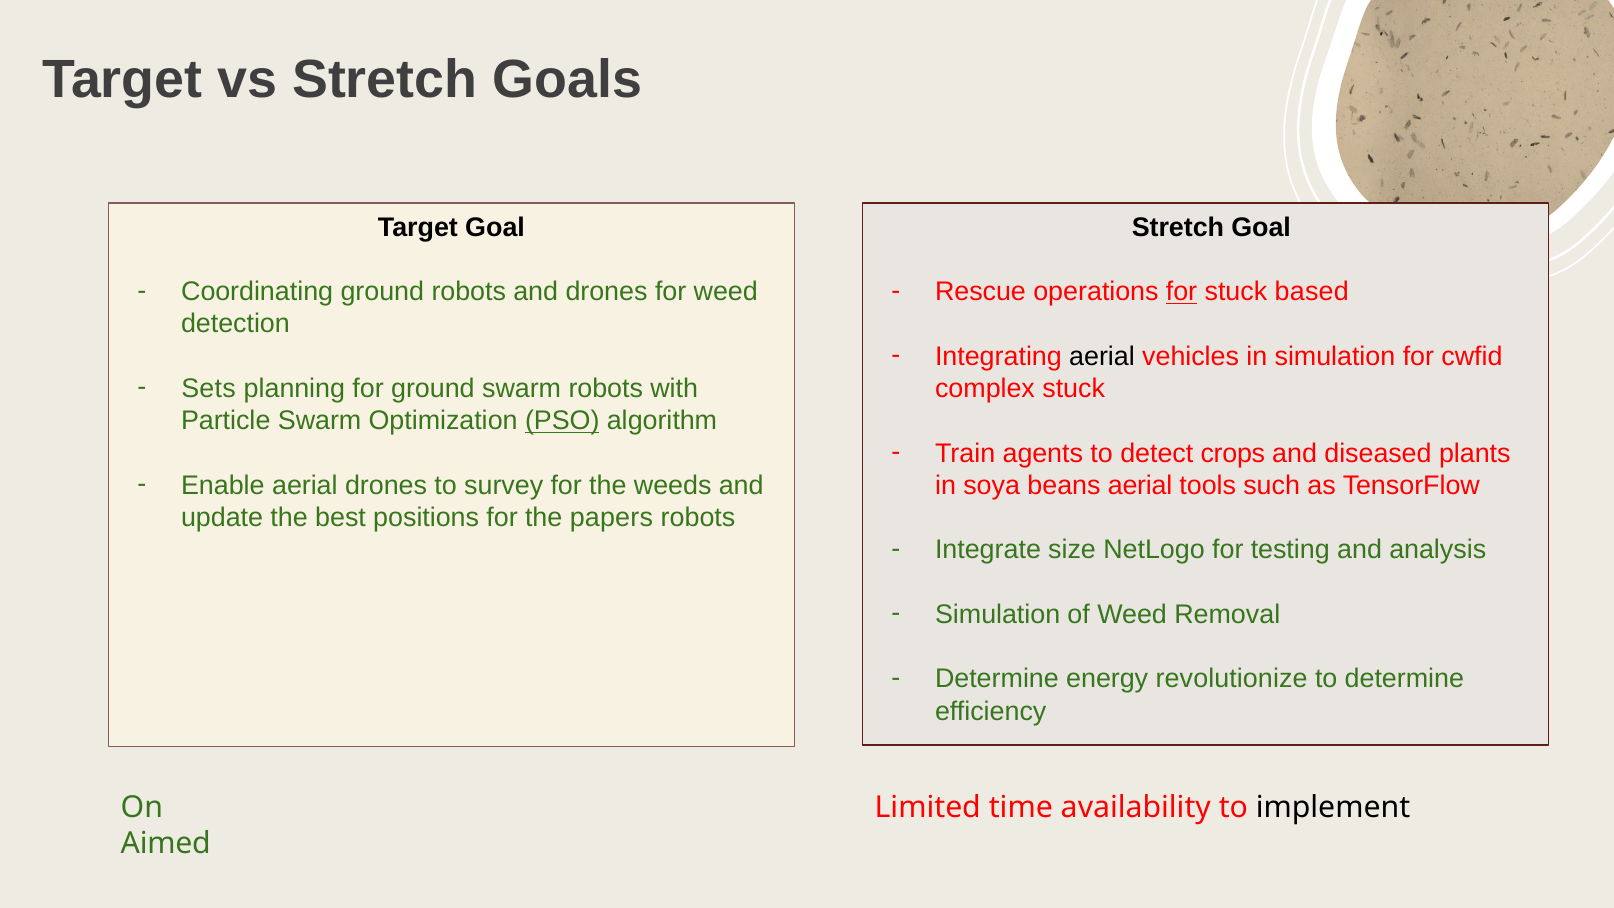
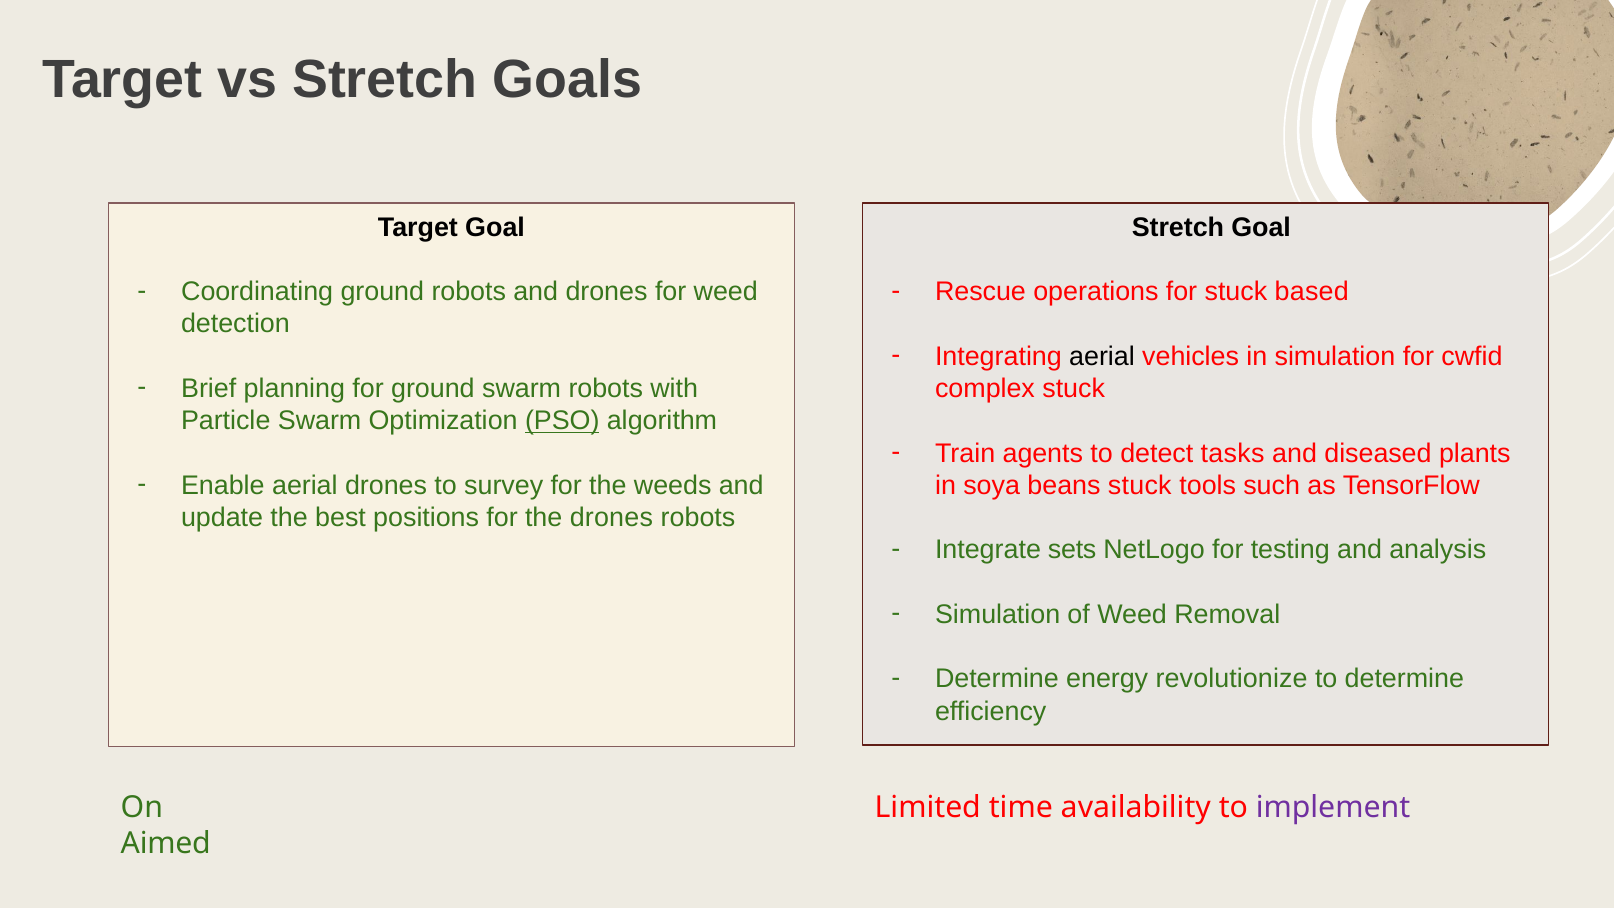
for underline: present -> none (1182, 292)
Sets: Sets -> Brief (209, 389)
crops: crops -> tasks (1233, 453)
beans aerial: aerial -> stuck (1140, 485)
the papers: papers -> drones (611, 518)
size: size -> sets (1072, 550)
implement colour: black -> purple (1333, 807)
